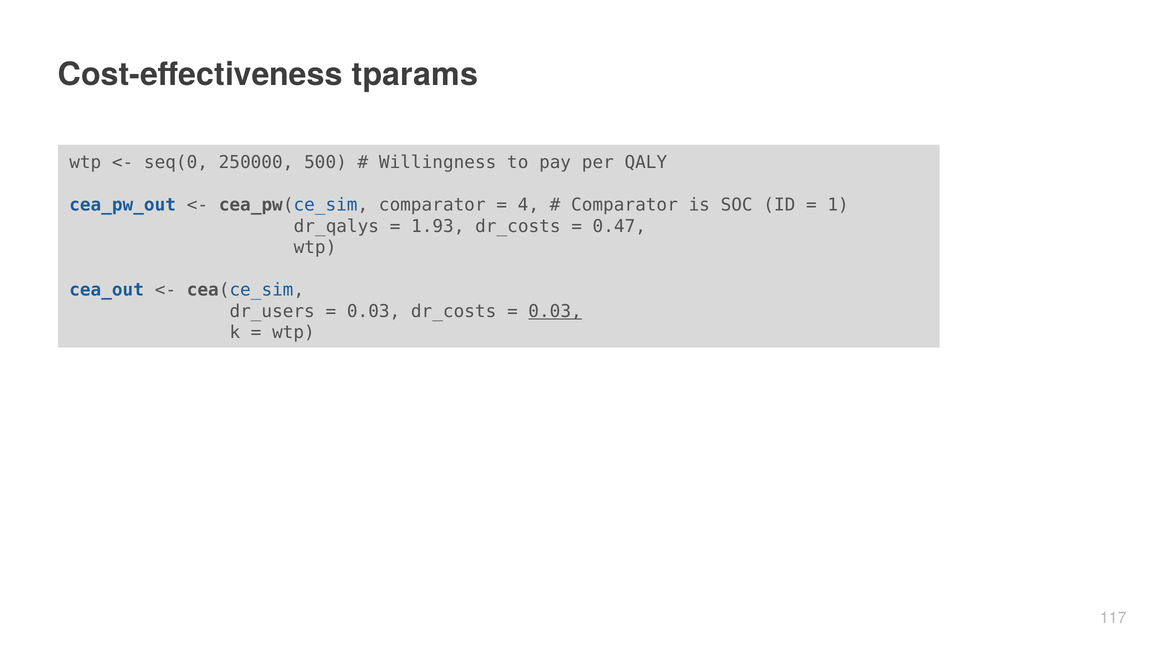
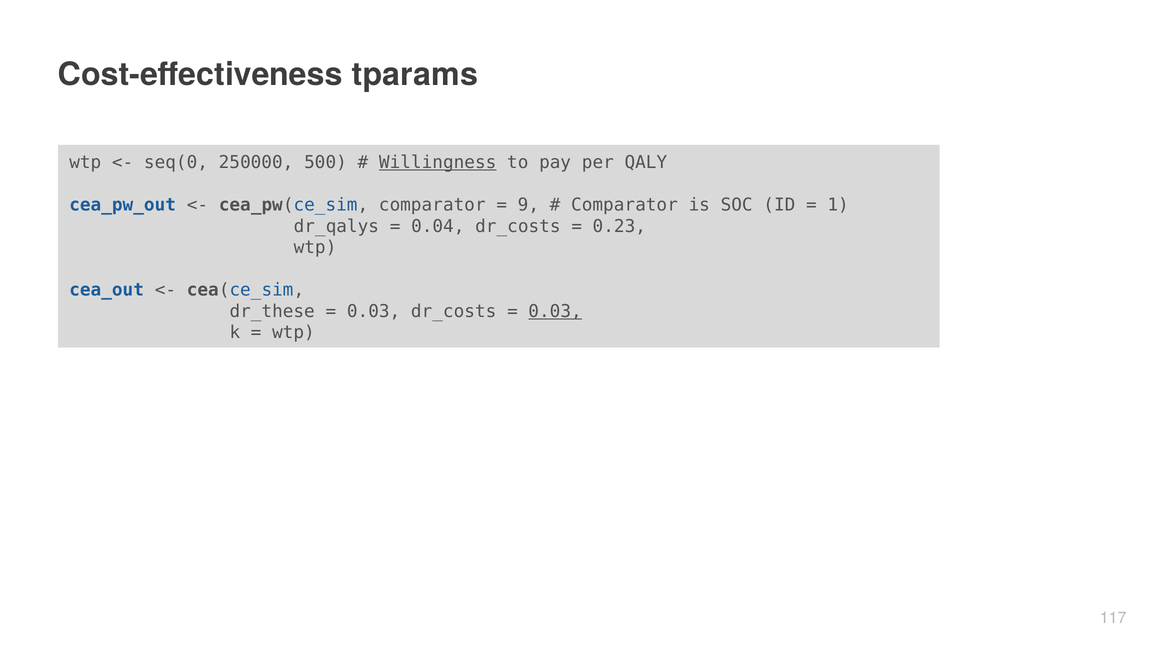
Willingness underline: none -> present (438, 162)
4: 4 -> 9 (528, 205)
1.93: 1.93 -> 0.04 (438, 226)
0.47: 0.47 -> 0.23 (619, 226)
dr_users: dr_users -> dr_these (272, 311)
